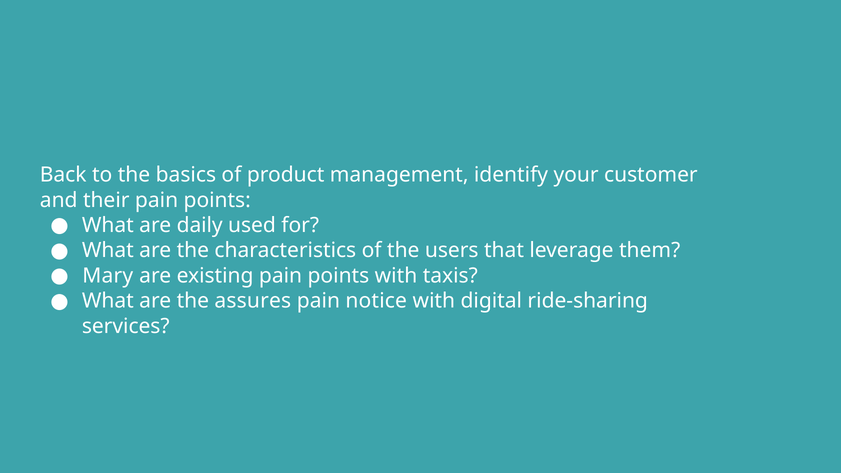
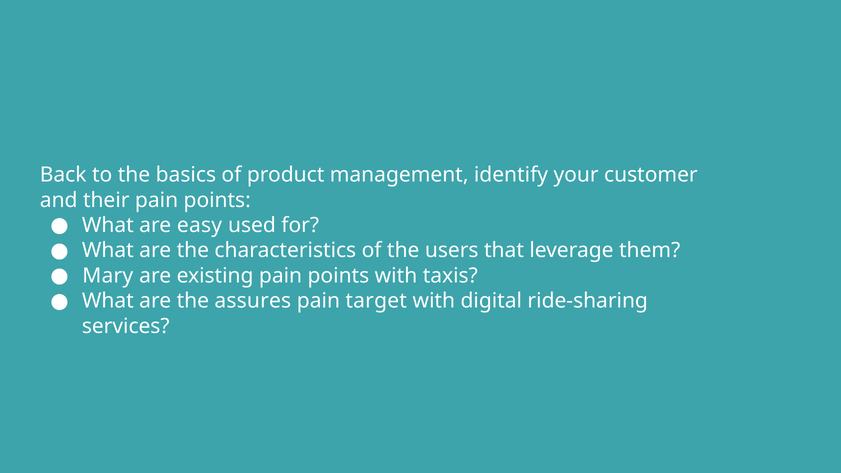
daily: daily -> easy (200, 225)
notice: notice -> target (376, 301)
